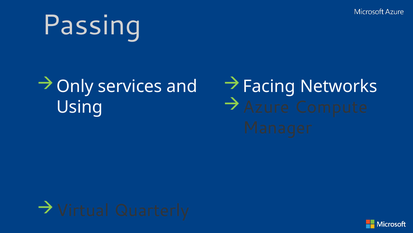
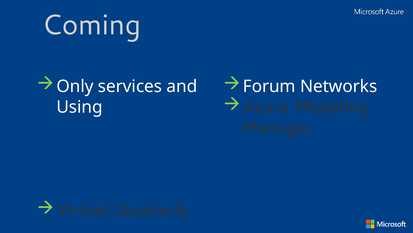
Passing: Passing -> Coming (92, 25)
Facing: Facing -> Forum (269, 86)
Compute: Compute -> Modeling (331, 107)
